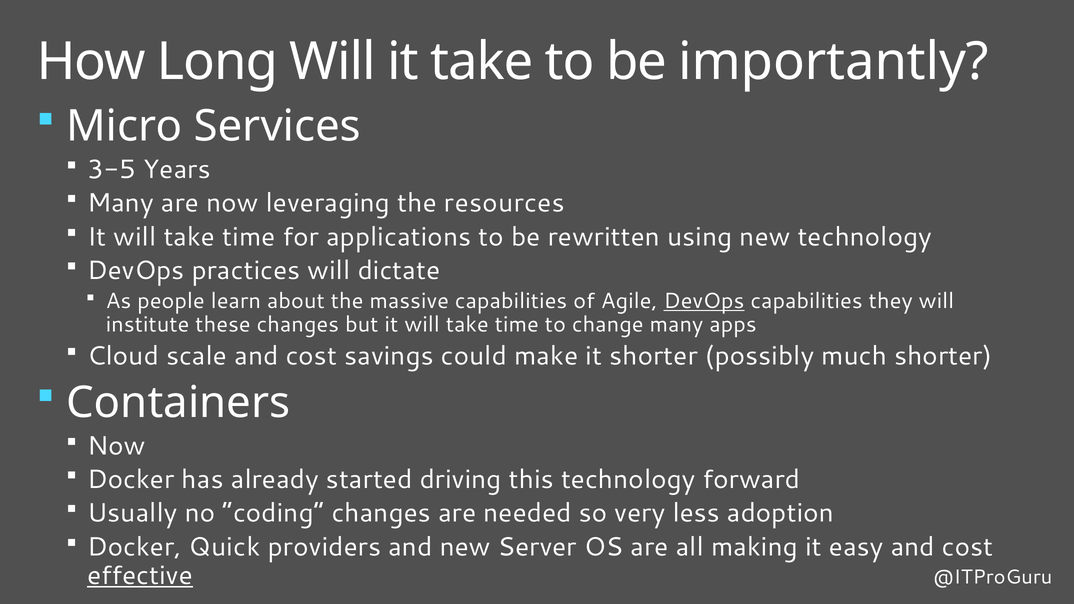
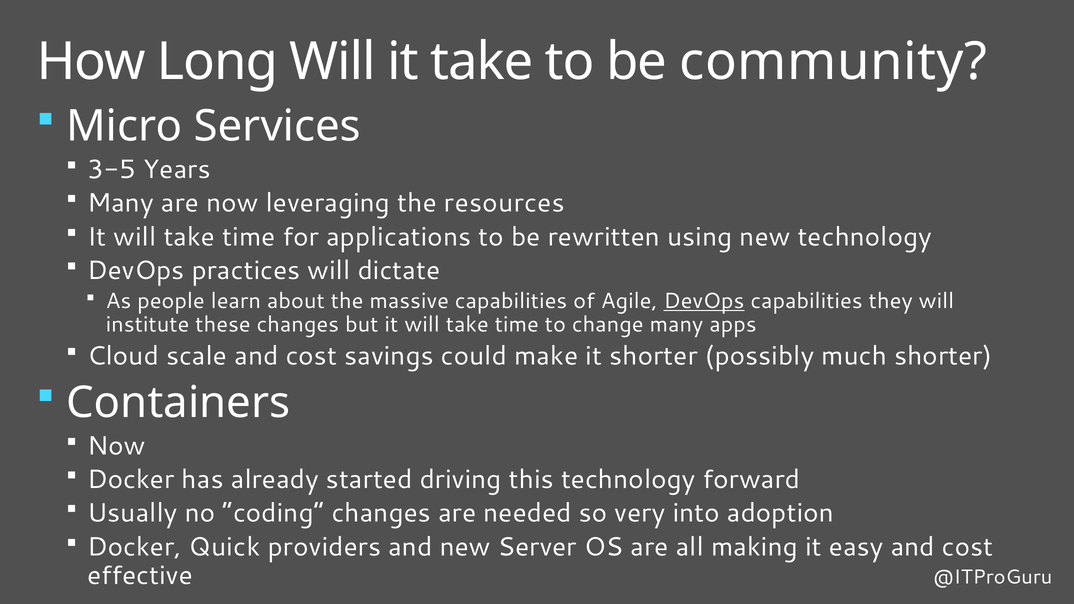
importantly: importantly -> community (833, 62)
less: less -> into (696, 513)
effective underline: present -> none (140, 575)
